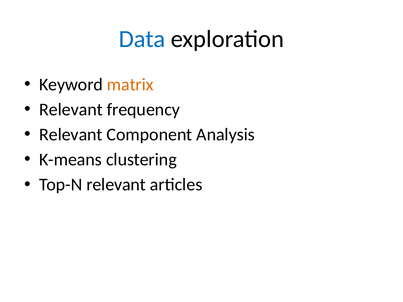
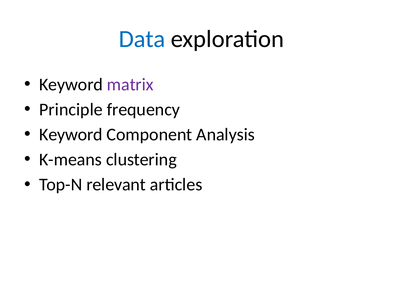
matrix colour: orange -> purple (130, 85)
Relevant: Relevant -> Principle (71, 110)
Relevant: Relevant -> Keyword (71, 135)
